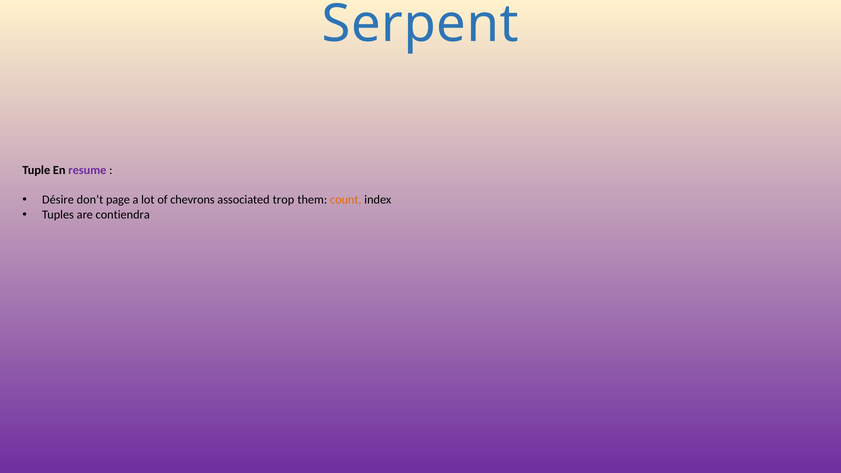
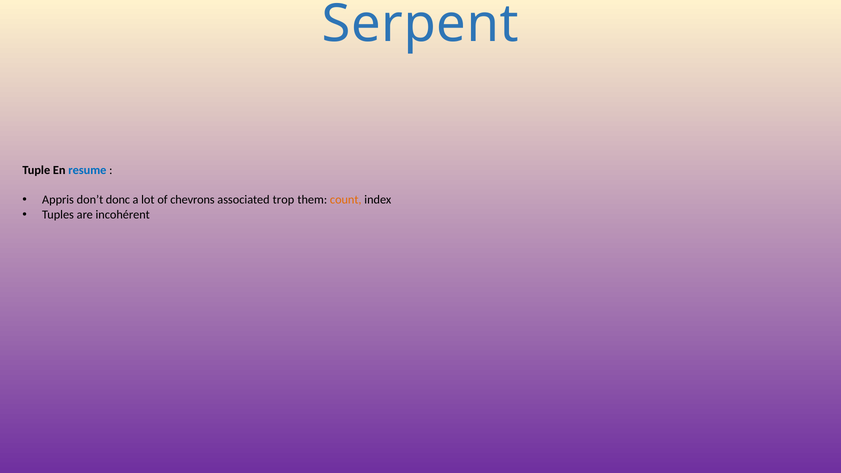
resume colour: purple -> blue (87, 170)
Désire: Désire -> Appris (58, 200)
page: page -> donc (118, 200)
contiendra: contiendra -> incohérent (123, 215)
